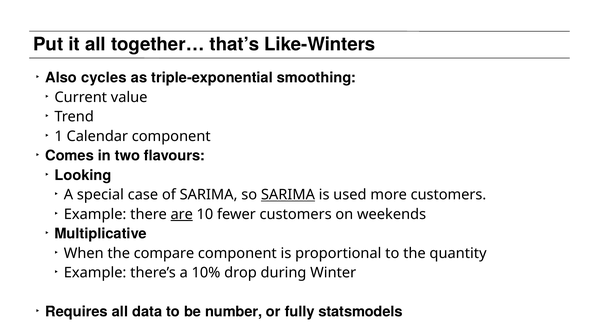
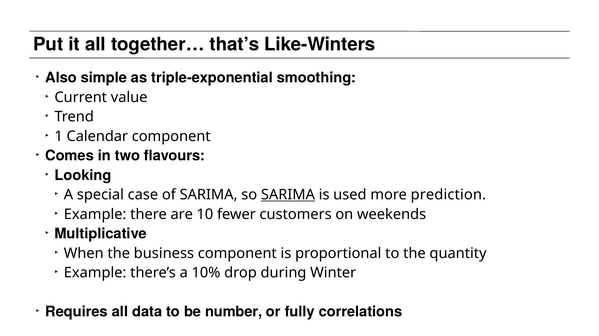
cycles: cycles -> simple (104, 78)
more customers: customers -> prediction (448, 195)
are underline: present -> none (182, 214)
compare: compare -> business (164, 253)
statsmodels: statsmodels -> correlations (360, 312)
